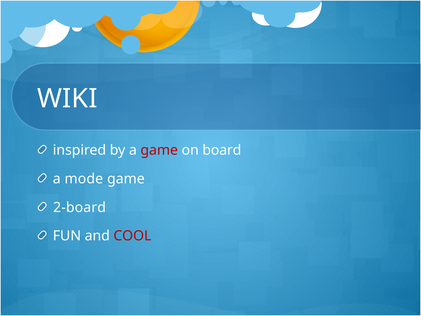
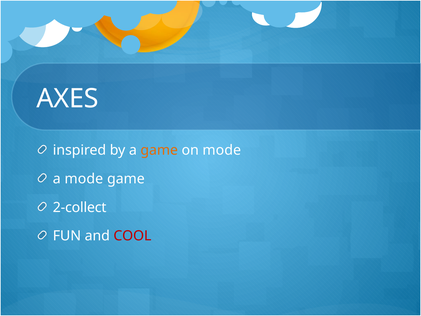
WIKI: WIKI -> AXES (68, 99)
game colour: red -> orange (159, 150)
on board: board -> mode (222, 150)
2-board: 2-board -> 2-collect (80, 207)
